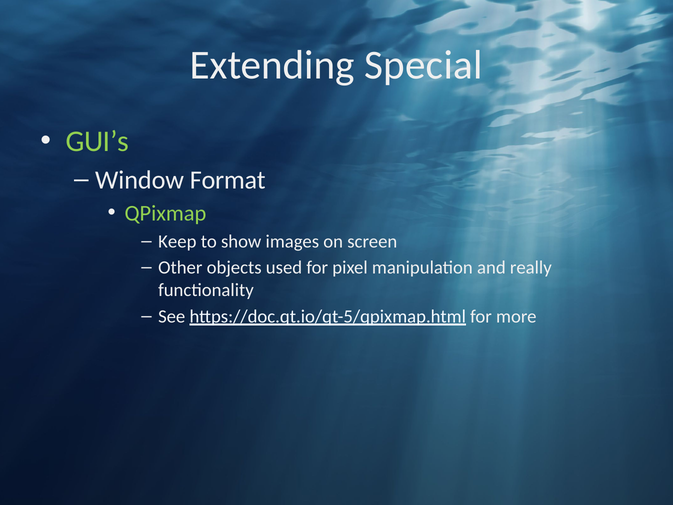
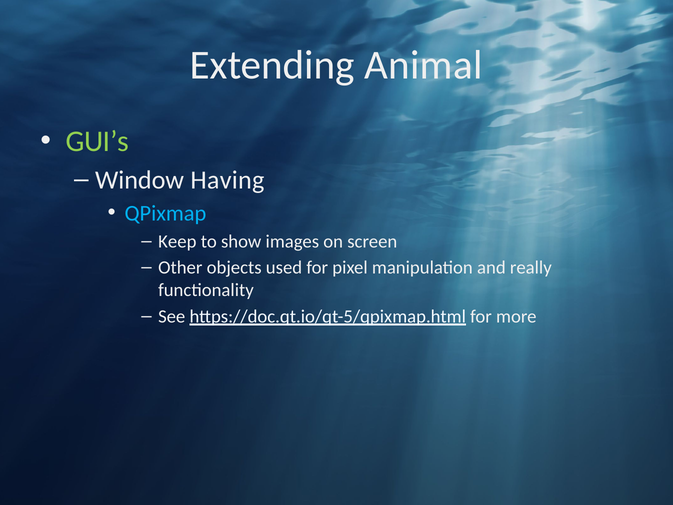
Special: Special -> Animal (423, 65)
Format: Format -> Having (227, 180)
QPixmap colour: light green -> light blue (165, 213)
